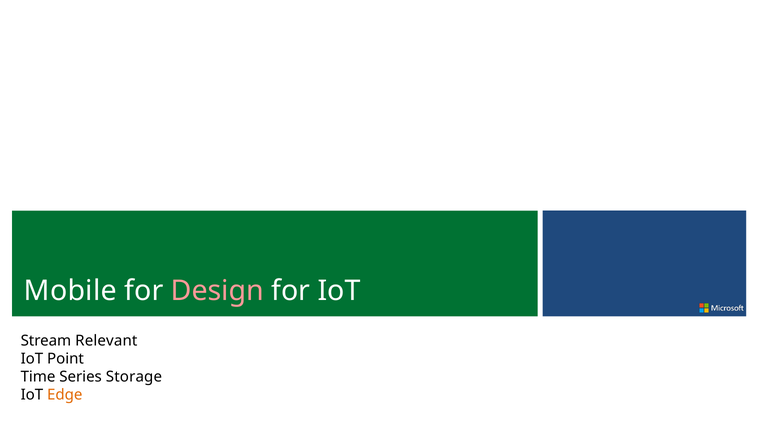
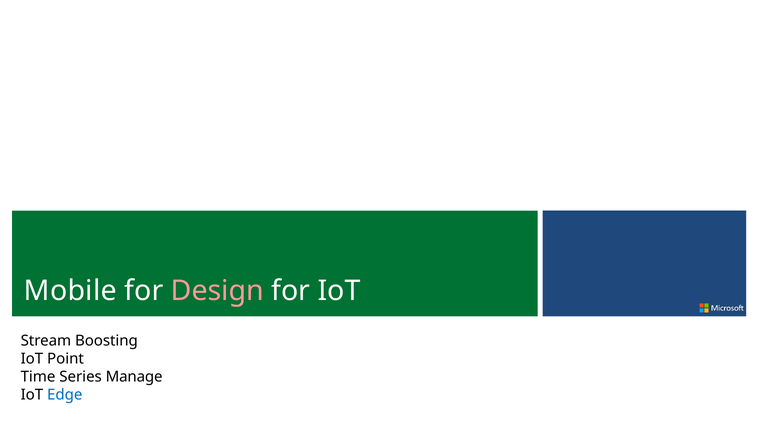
Relevant: Relevant -> Boosting (106, 341)
Storage: Storage -> Manage (134, 377)
Edge colour: orange -> blue (65, 395)
